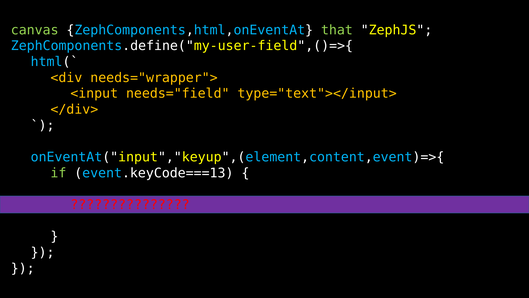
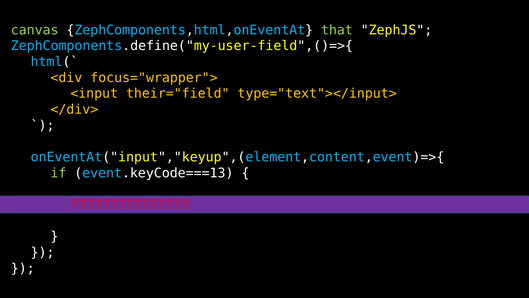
needs="wrapper">: needs="wrapper"> -> focus="wrapper"> (154, 78)
needs="field: needs="field -> their="field (178, 93)
